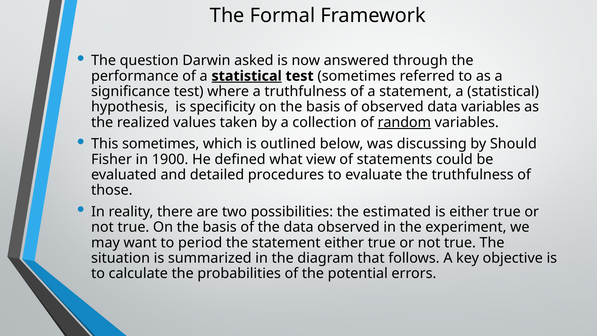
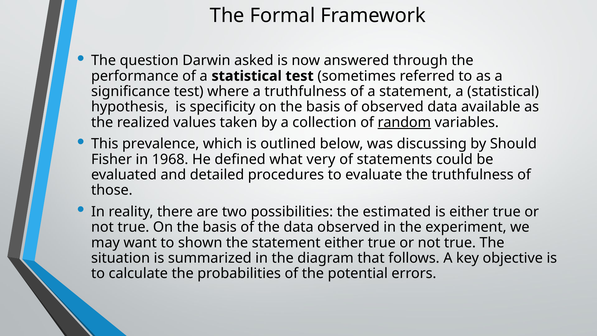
statistical underline: present -> none (247, 76)
data variables: variables -> available (491, 107)
This sometimes: sometimes -> prevalence (161, 144)
1900: 1900 -> 1968 (170, 159)
view: view -> very (321, 159)
period: period -> shown (200, 242)
